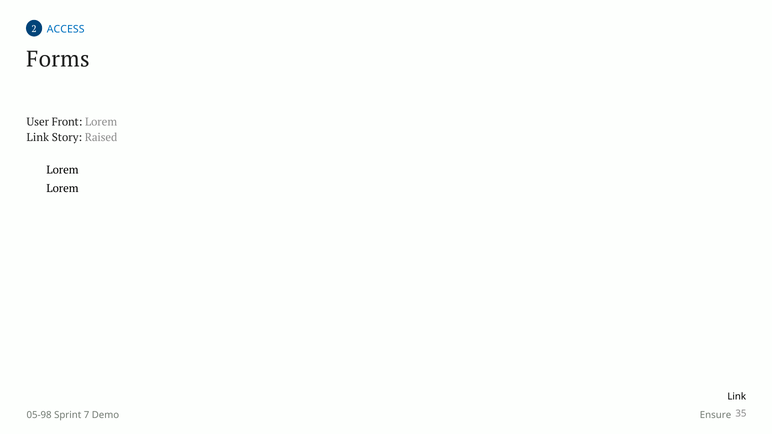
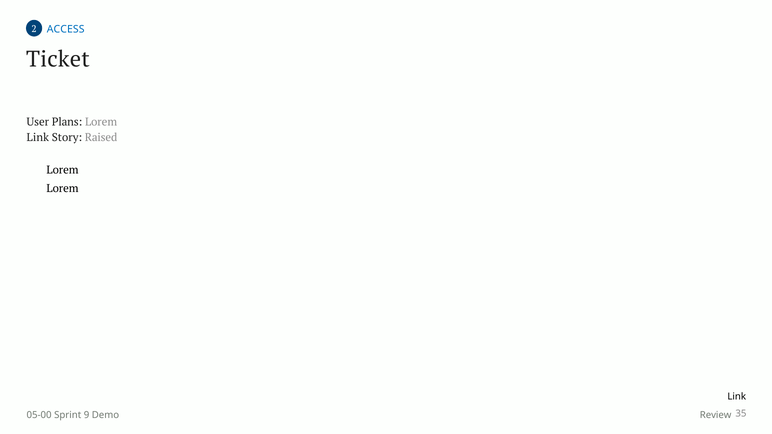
Forms: Forms -> Ticket (58, 60)
Front: Front -> Plans (67, 122)
05-98: 05-98 -> 05-00 (39, 415)
7: 7 -> 9 (87, 415)
Ensure: Ensure -> Review (716, 415)
